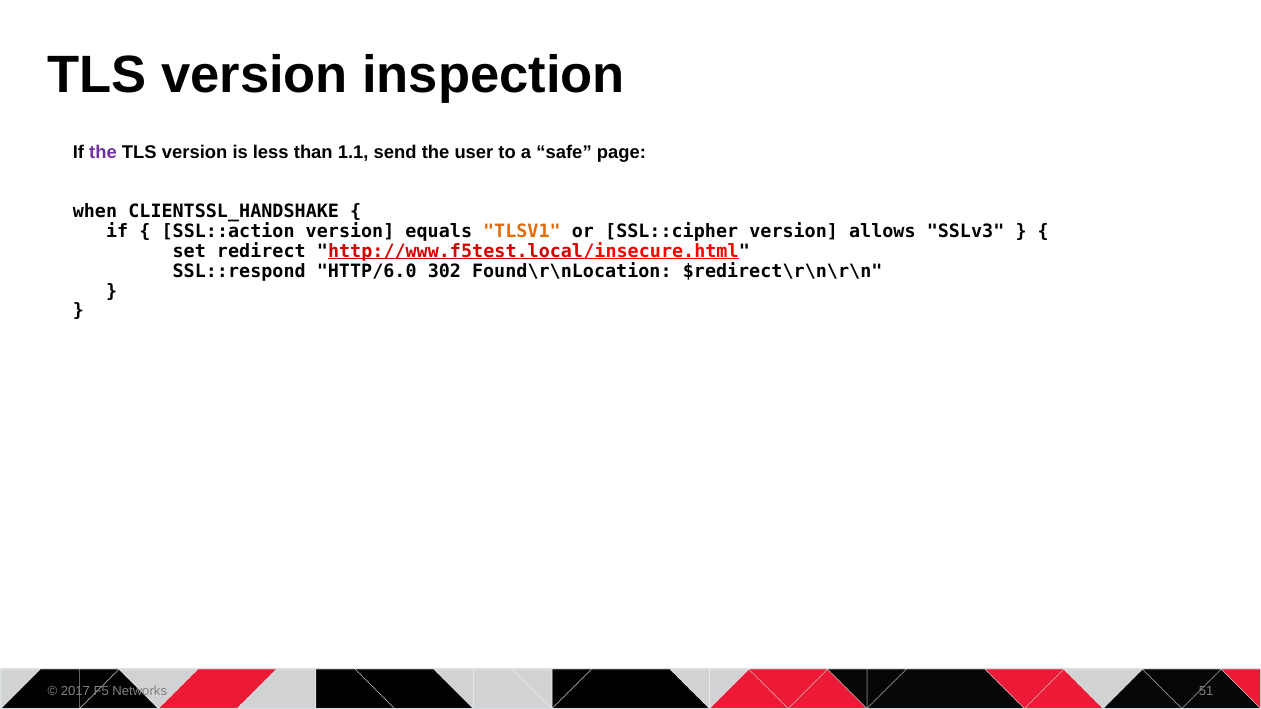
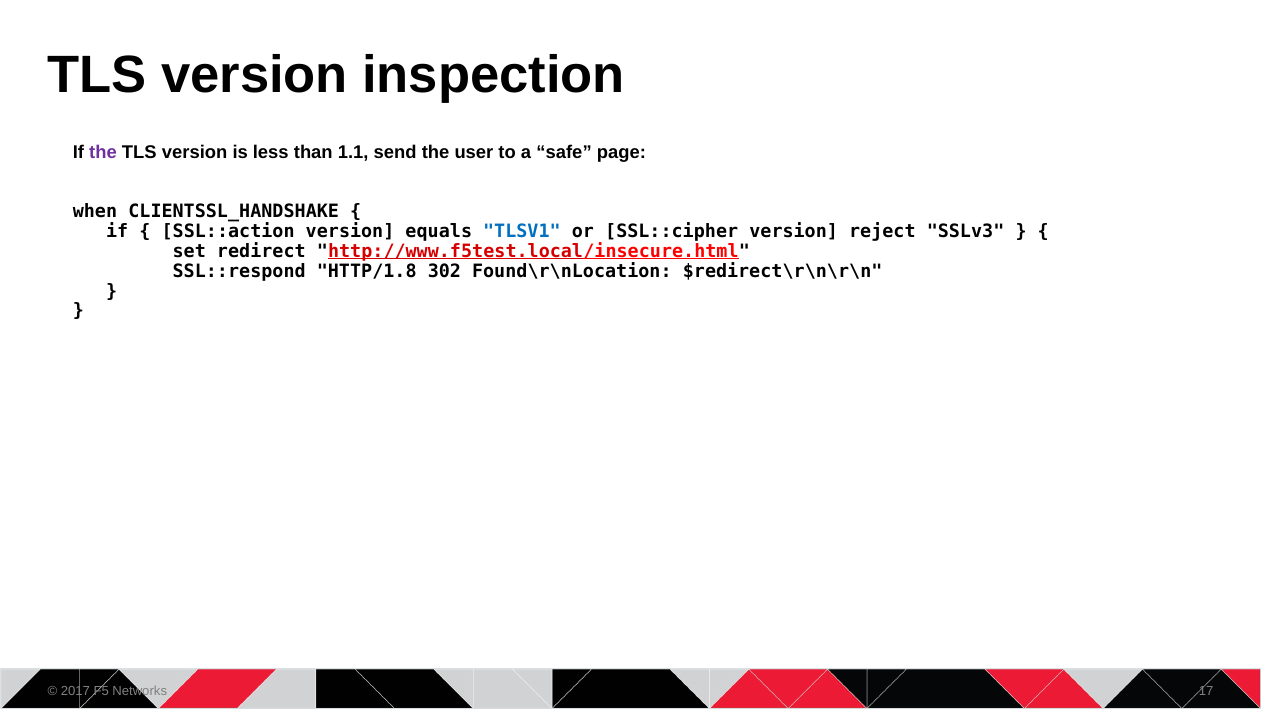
TLSV1 colour: orange -> blue (522, 231)
allows: allows -> reject (882, 231)
HTTP/6.0: HTTP/6.0 -> HTTP/1.8 (367, 271)
51: 51 -> 17 (1206, 691)
